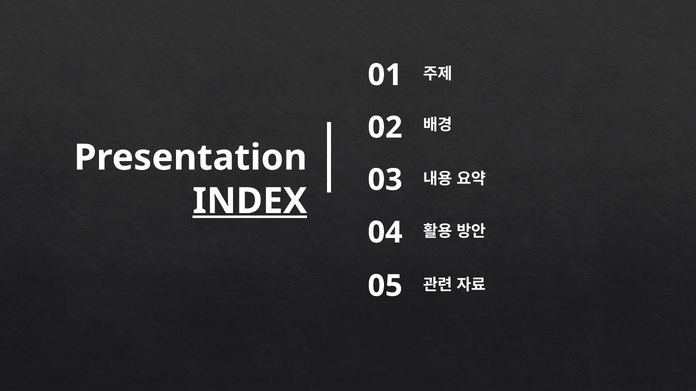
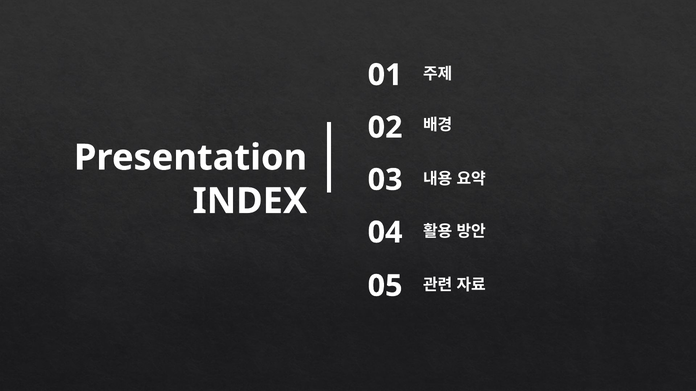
INDEX underline: present -> none (250, 201)
